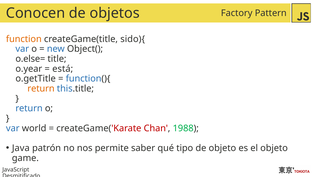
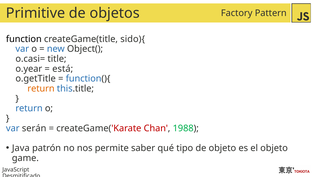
Conocen: Conocen -> Primitive (36, 13)
function colour: orange -> black (24, 39)
o.else=: o.else= -> o.casi= (30, 59)
world: world -> serán (34, 128)
